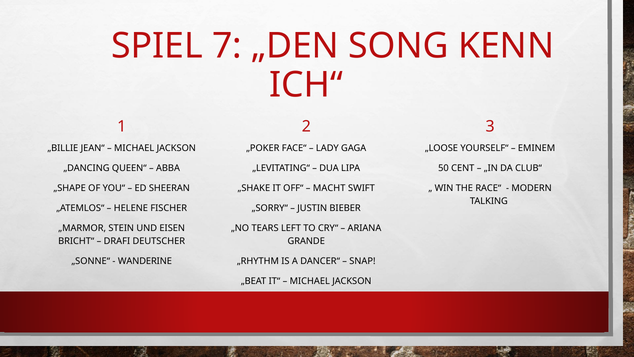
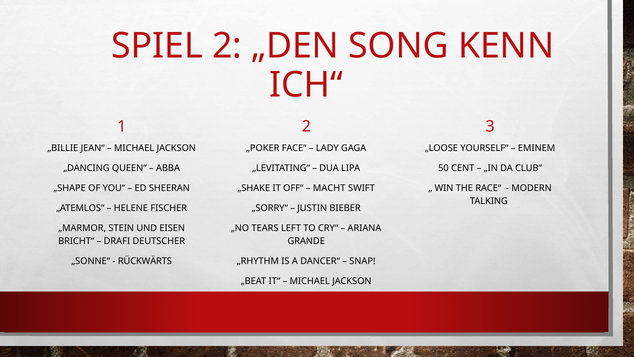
SPIEL 7: 7 -> 2 (227, 46)
WANDERINE: WANDERINE -> RÜCKWÄRTS (145, 261)
